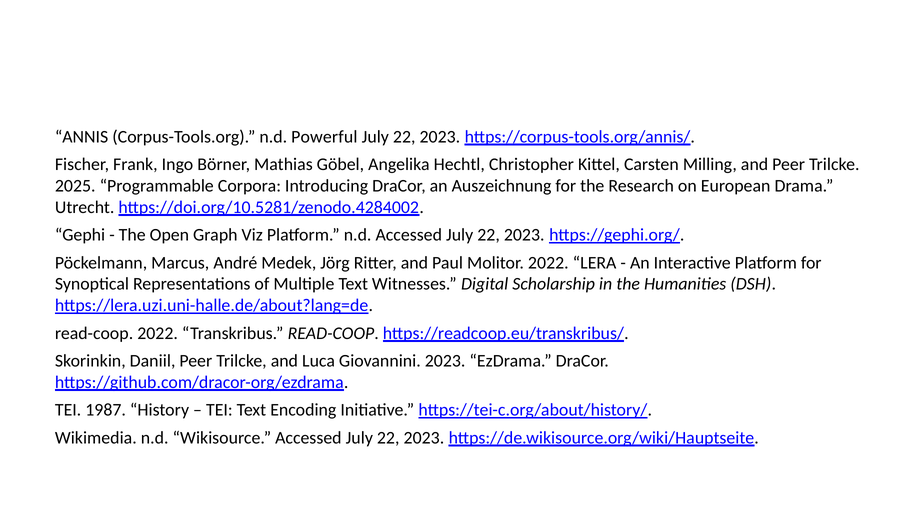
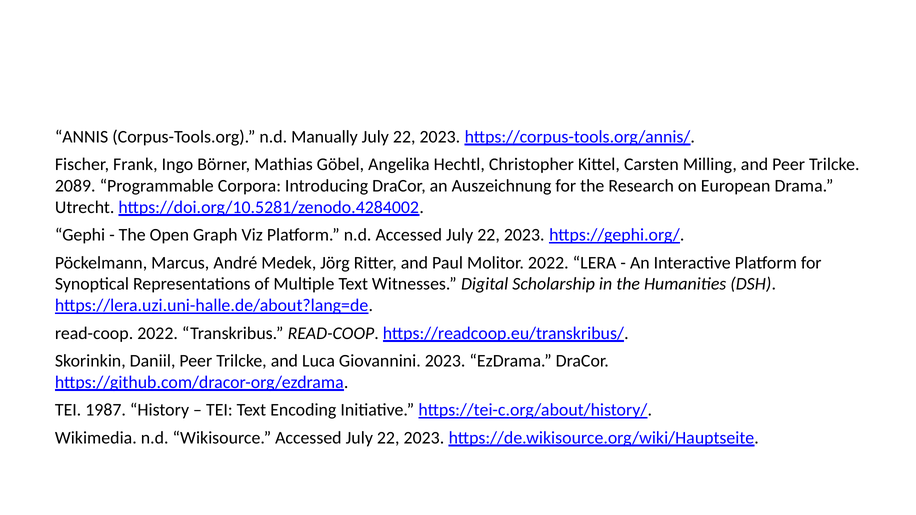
Powerful: Powerful -> Manually (324, 137)
2025: 2025 -> 2089 (75, 186)
